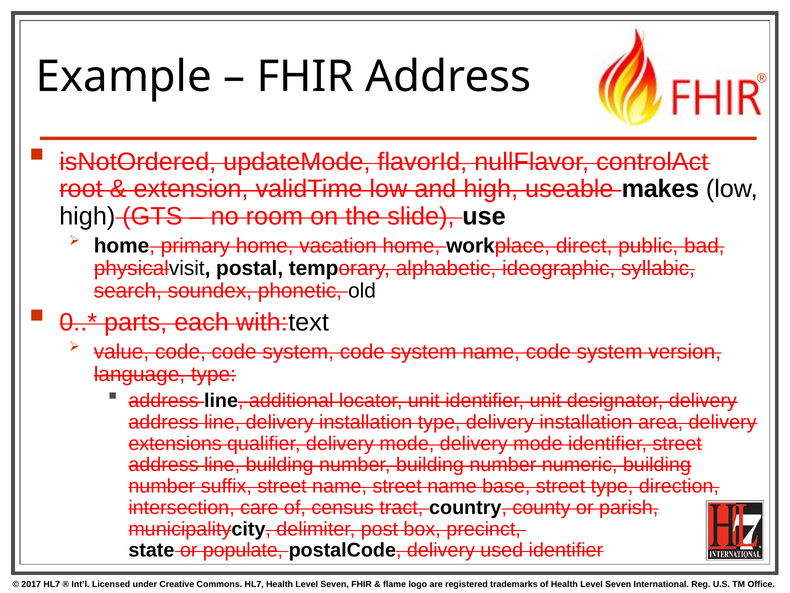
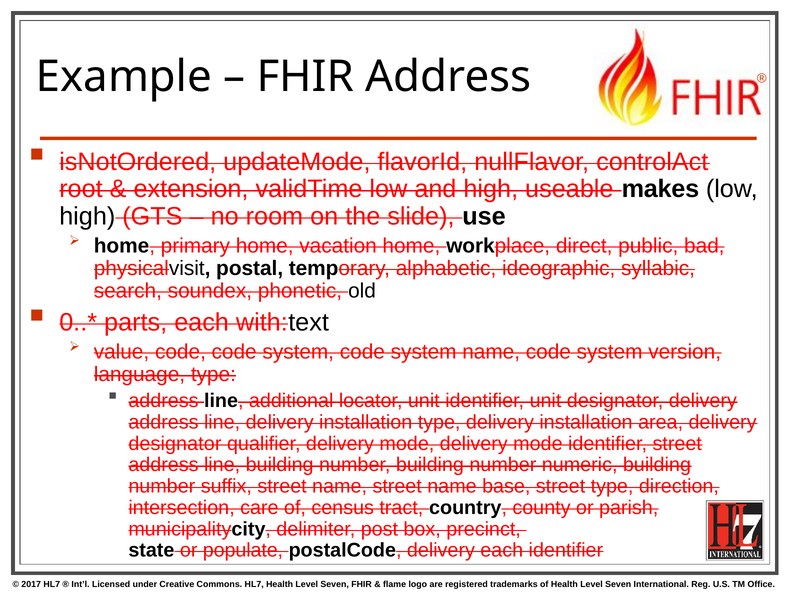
extensions: extensions -> designator (175, 443)
delivery used: used -> each (502, 550)
